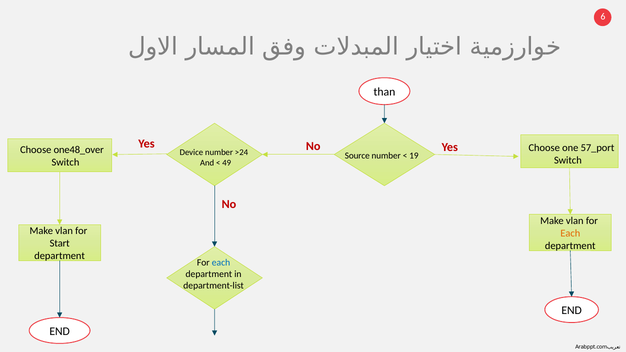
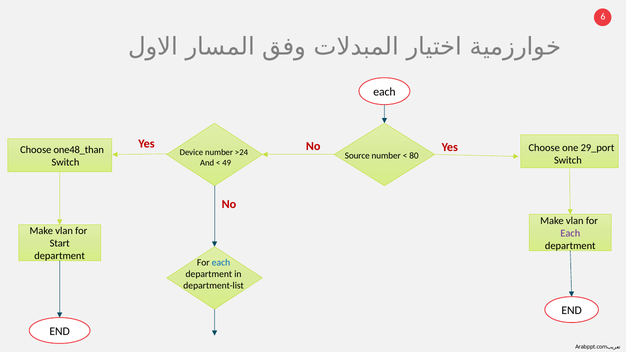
than: than -> each (384, 92)
57_port: 57_port -> 29_port (598, 148)
one48_over: one48_over -> one48_than (79, 150)
19: 19 -> 80 (414, 156)
Each colour: orange -> purple (570, 233)
